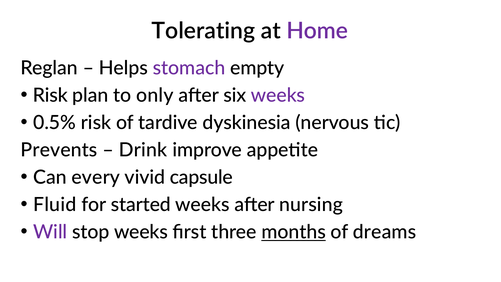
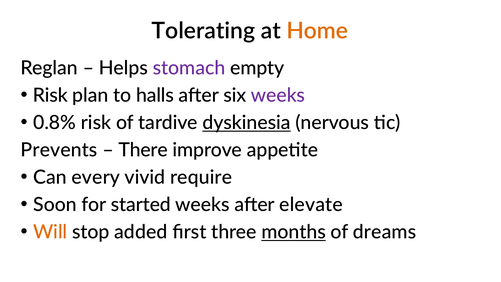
Home colour: purple -> orange (317, 31)
only: only -> halls (155, 95)
0.5%: 0.5% -> 0.8% (55, 123)
dyskinesia underline: none -> present (247, 123)
Drink: Drink -> There (143, 150)
capsule: capsule -> require (201, 177)
Fluid: Fluid -> Soon (55, 205)
nursing: nursing -> elevate (311, 205)
Will colour: purple -> orange (50, 232)
stop weeks: weeks -> added (141, 232)
